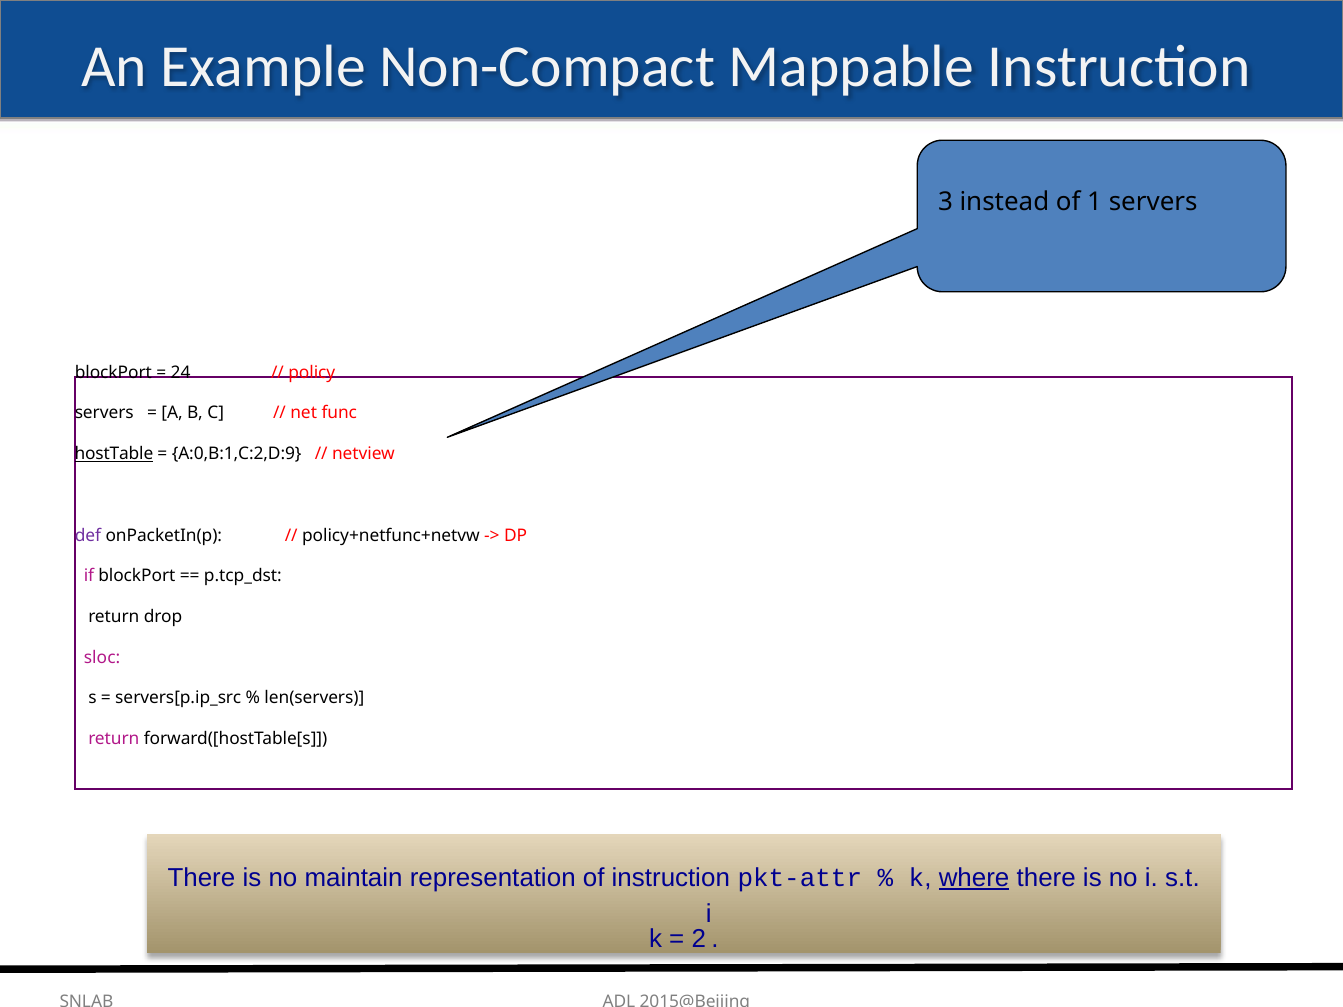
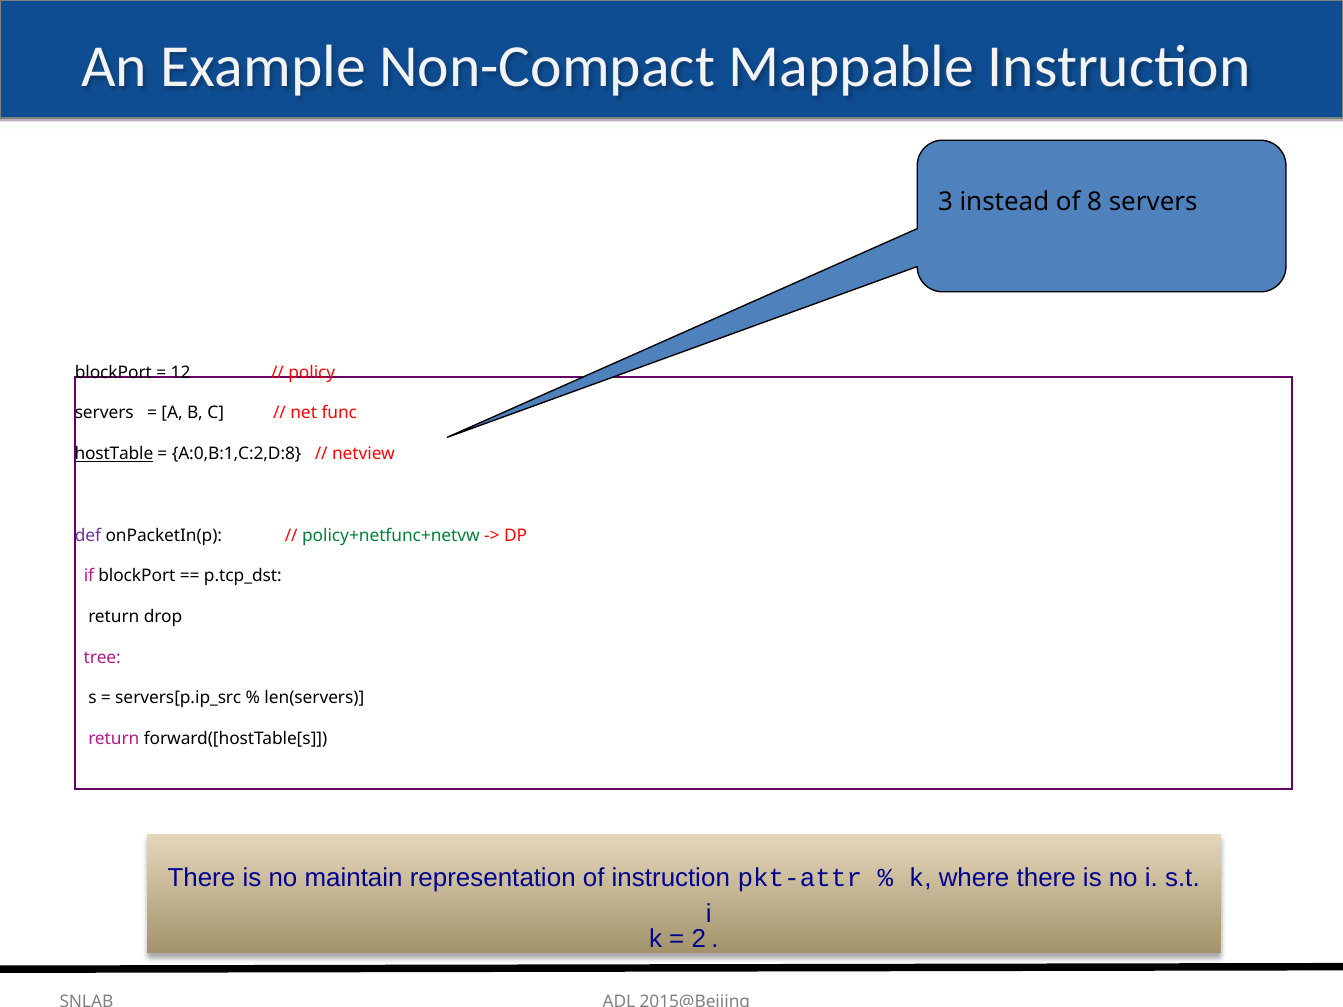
1: 1 -> 8 (1095, 202)
24: 24 -> 12 (181, 373)
A:0,B:1,C:2,D:9: A:0,B:1,C:2,D:9 -> A:0,B:1,C:2,D:8 (237, 454)
policy+netfunc+netvw colour: black -> green (391, 535)
sloc: sloc -> tree (102, 658)
where underline: present -> none (974, 878)
